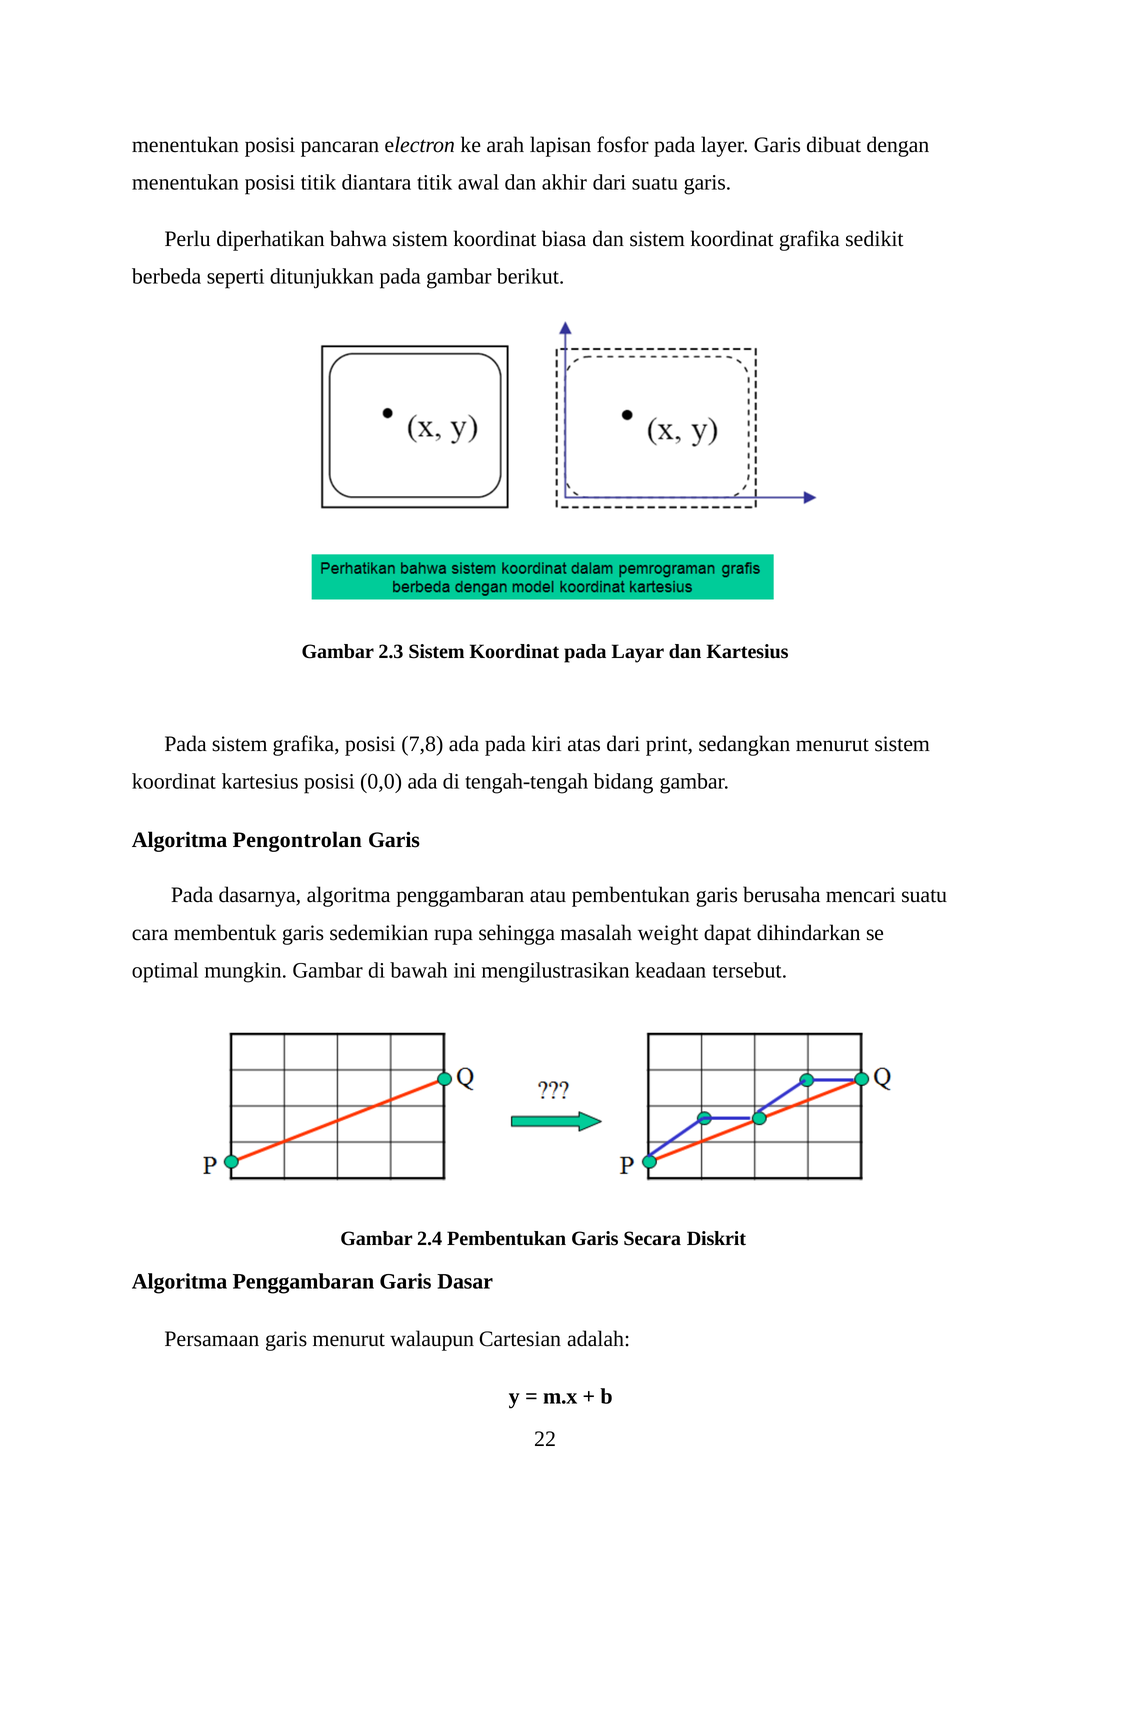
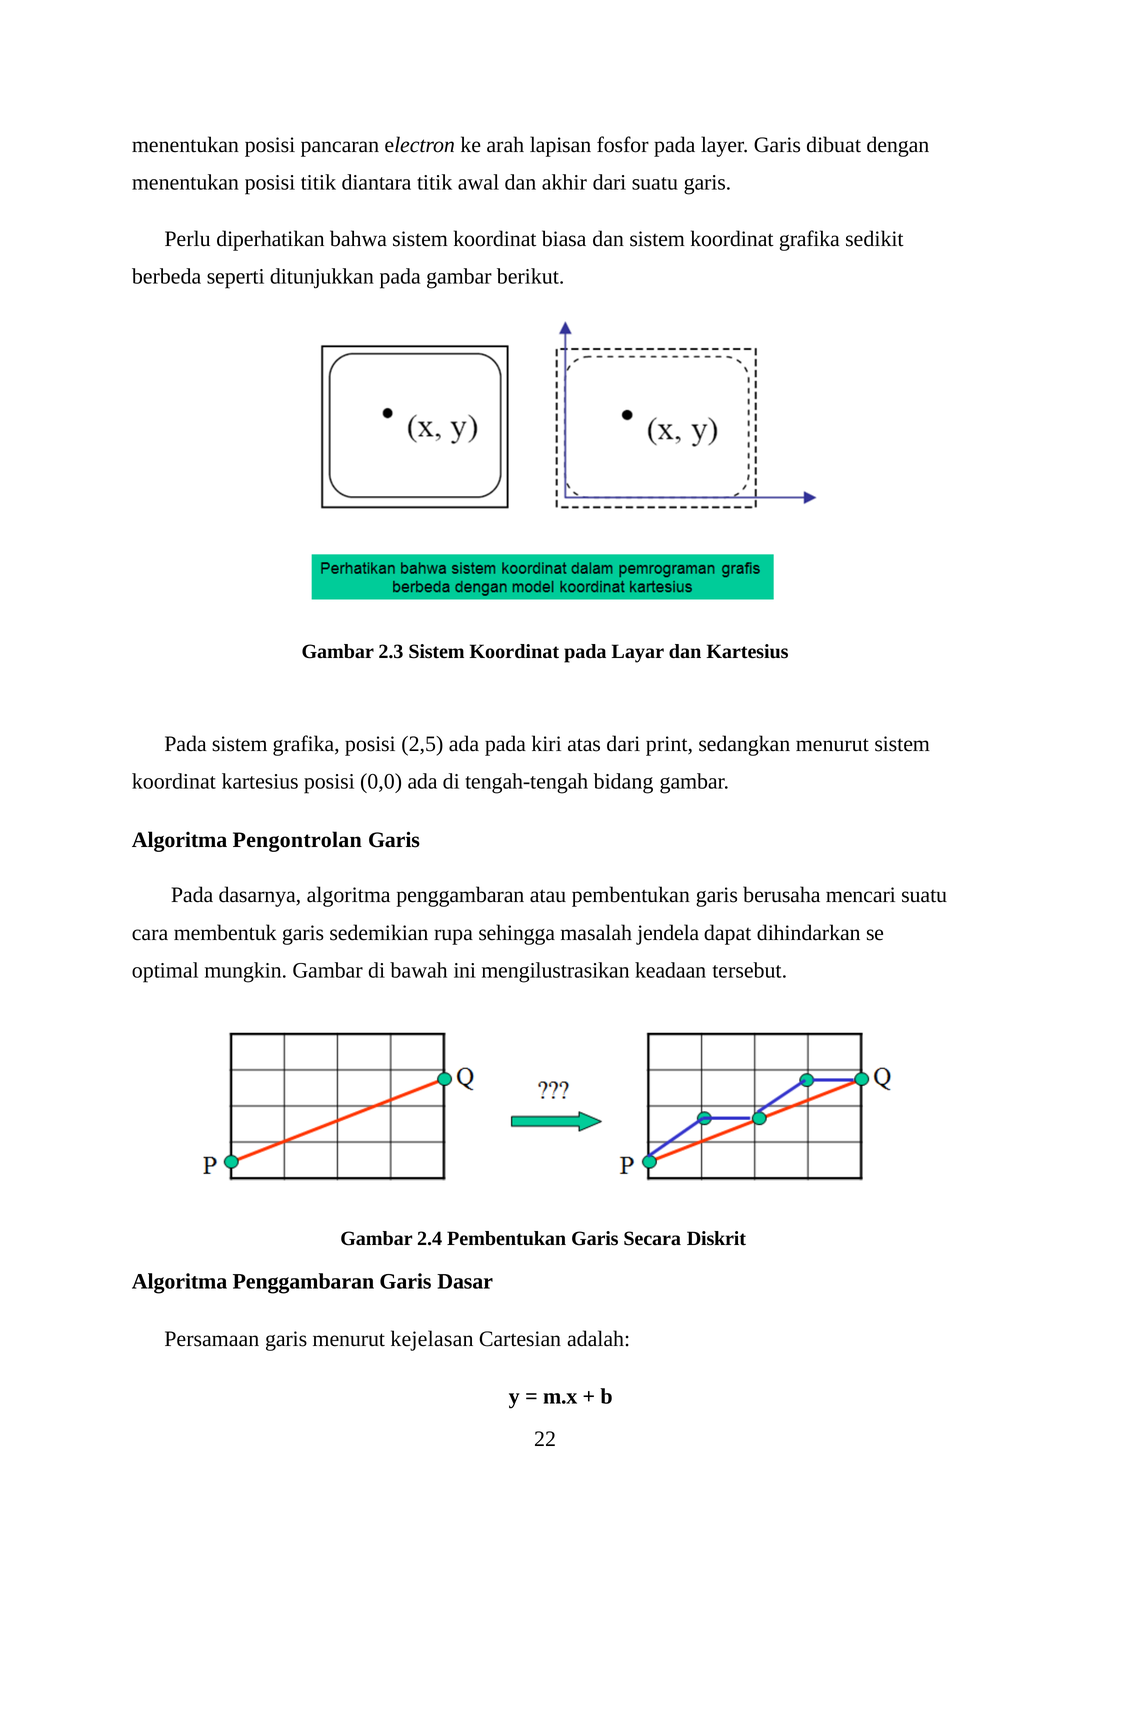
7,8: 7,8 -> 2,5 (422, 744)
weight: weight -> jendela (668, 933)
walaupun: walaupun -> kejelasan (432, 1338)
